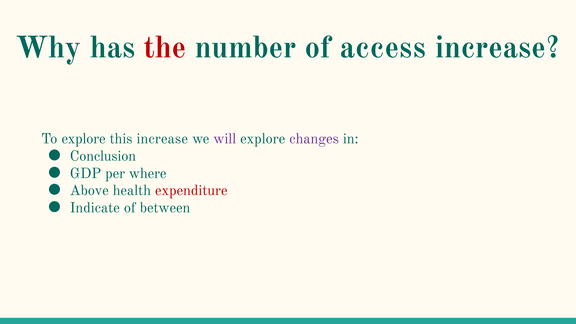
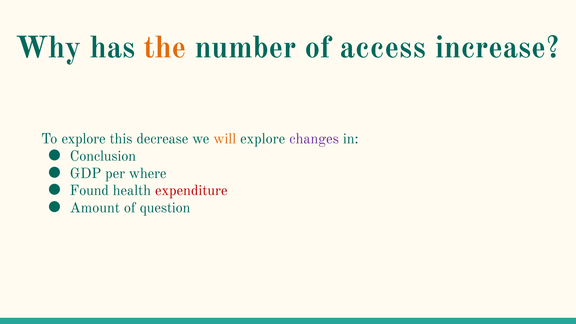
the colour: red -> orange (165, 47)
this increase: increase -> decrease (162, 139)
will colour: purple -> orange (225, 139)
Above: Above -> Found (89, 191)
Indicate: Indicate -> Amount (95, 208)
between: between -> question (165, 208)
